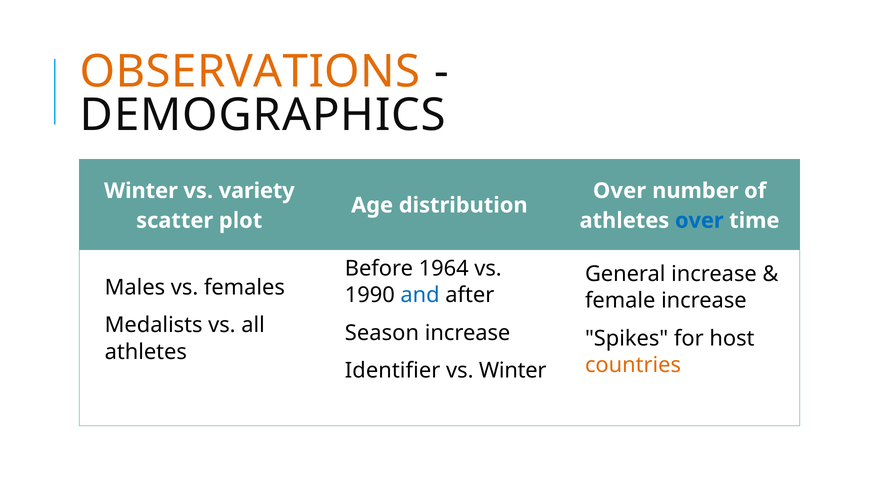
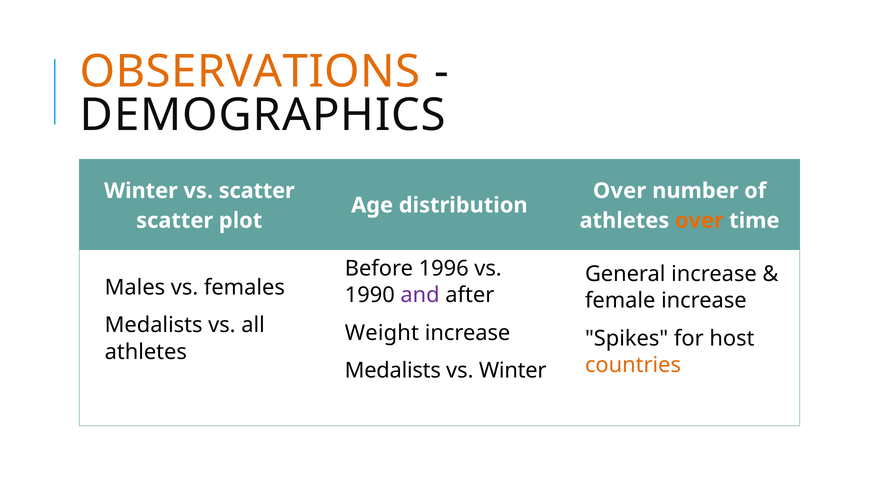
vs variety: variety -> scatter (257, 191)
over colour: blue -> orange (699, 221)
1964: 1964 -> 1996 (444, 269)
and colour: blue -> purple (420, 296)
Season: Season -> Weight (382, 333)
Identifier: Identifier -> Medalists (393, 371)
